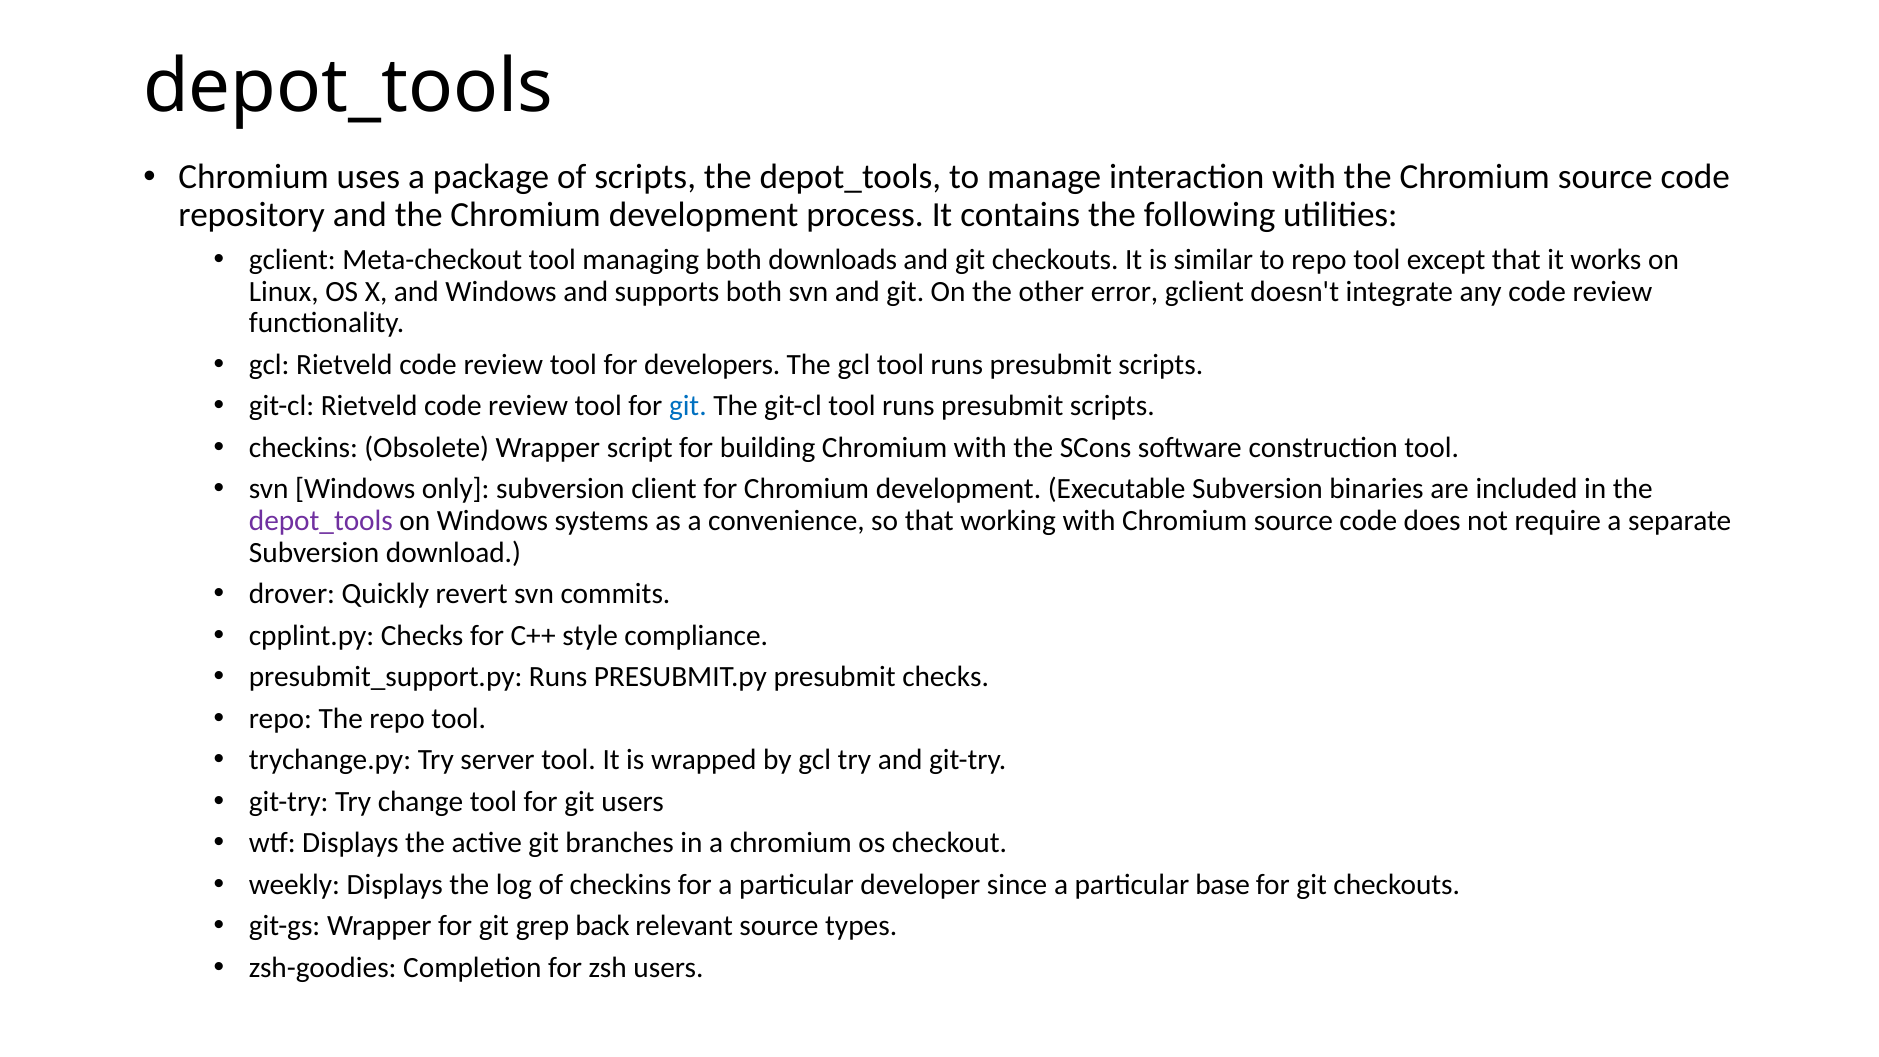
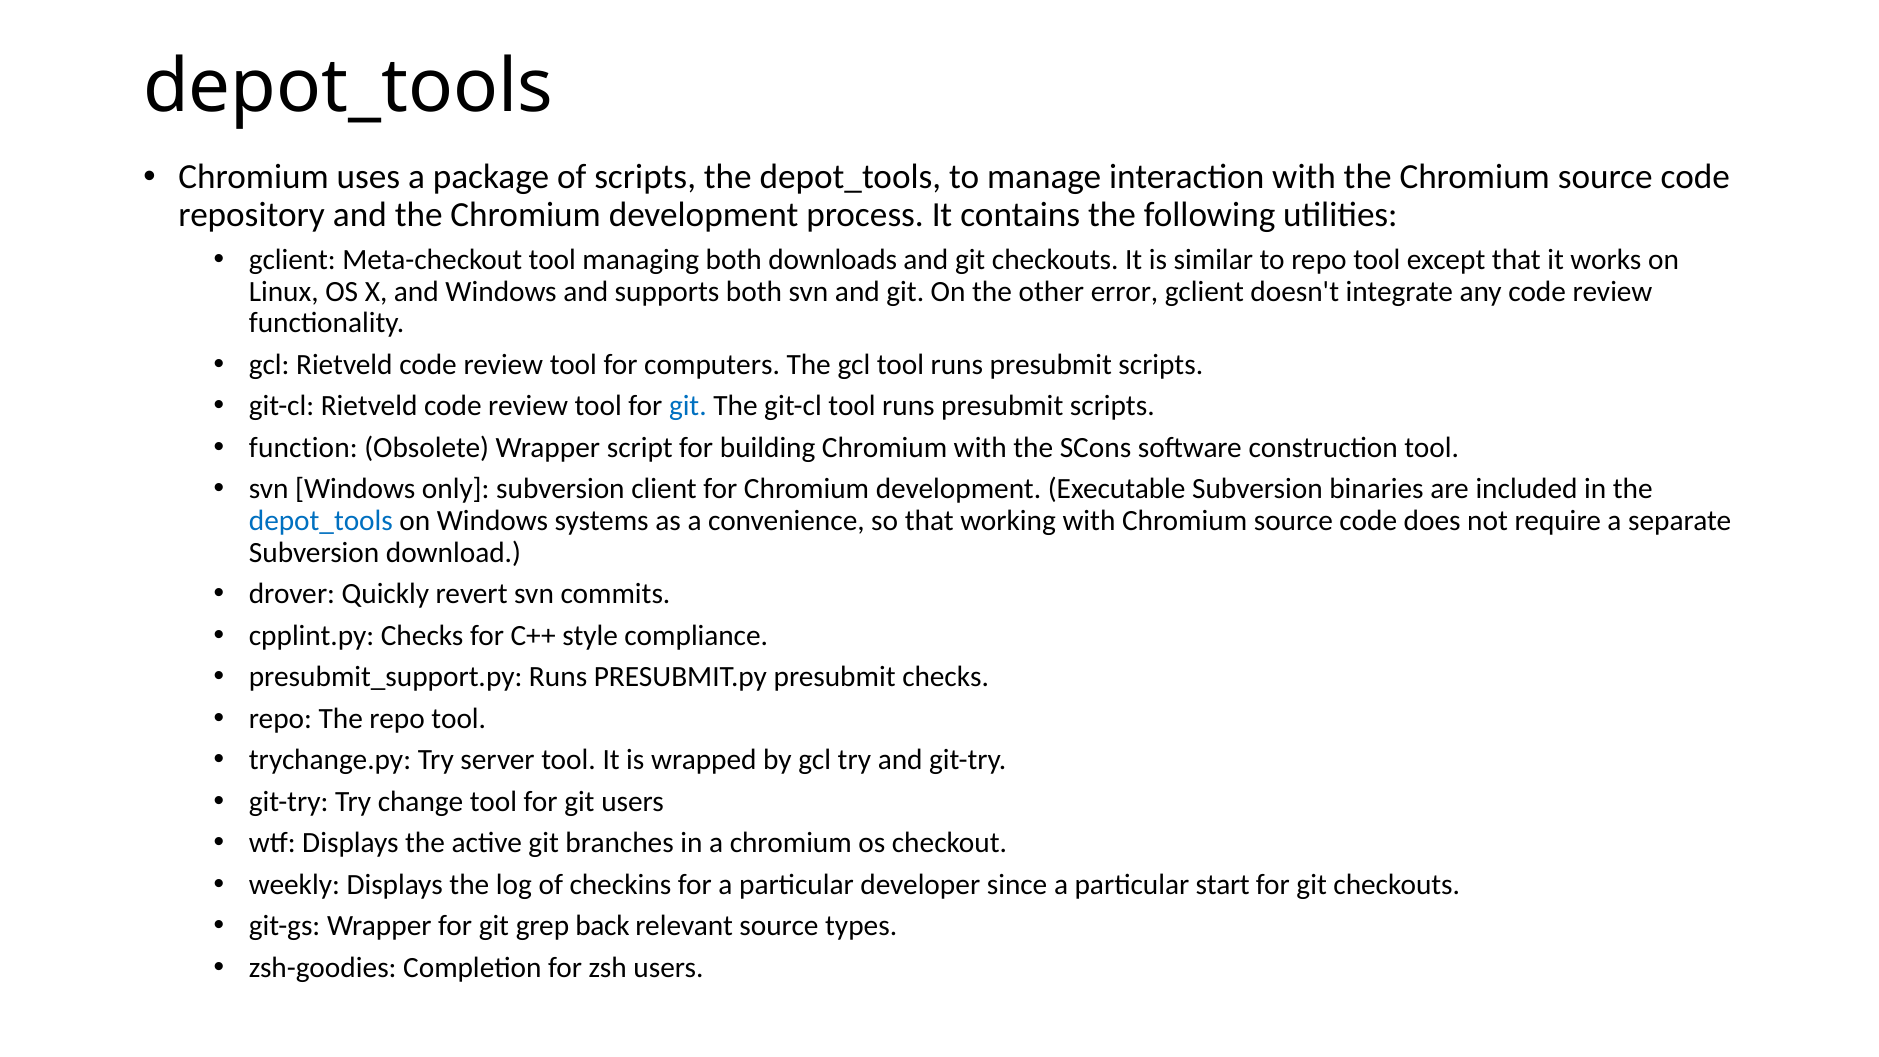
developers: developers -> computers (712, 365)
checkins: checkins -> function (303, 448)
depot_tools colour: purple -> blue (321, 521)
base: base -> start (1223, 885)
